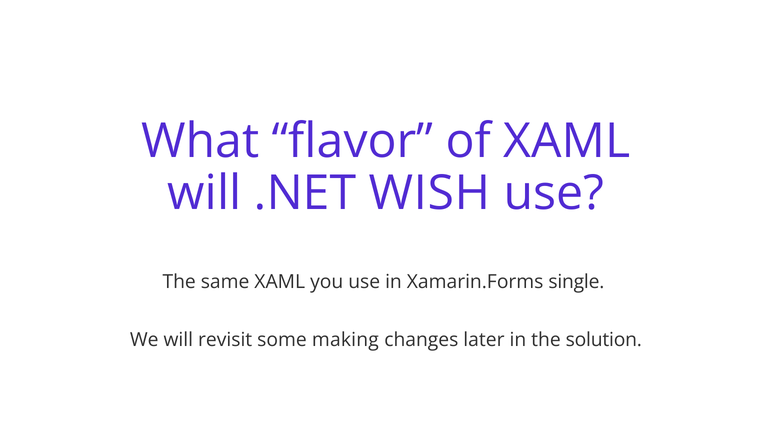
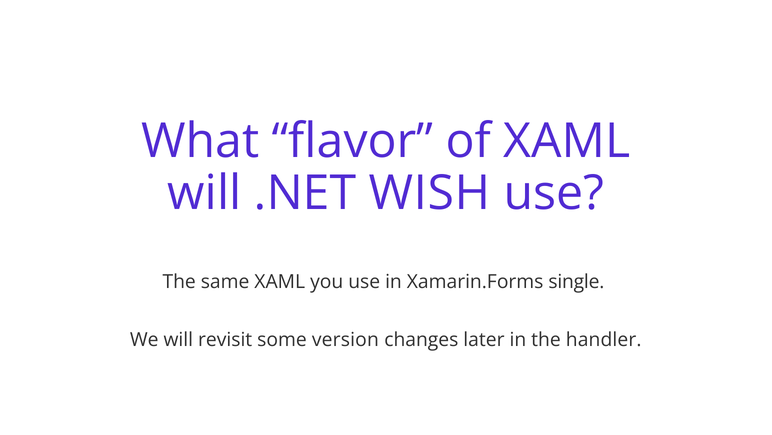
making: making -> version (345, 339)
solution: solution -> handler (604, 339)
